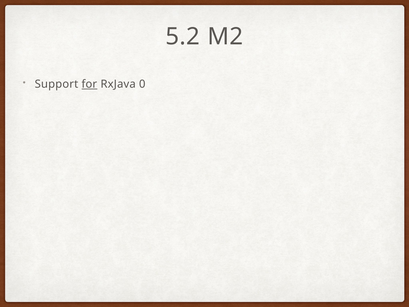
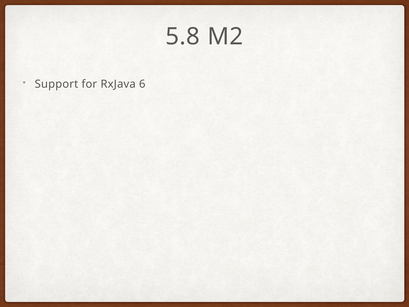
5.2: 5.2 -> 5.8 (183, 36)
for underline: present -> none (89, 84)
0: 0 -> 6 (142, 84)
